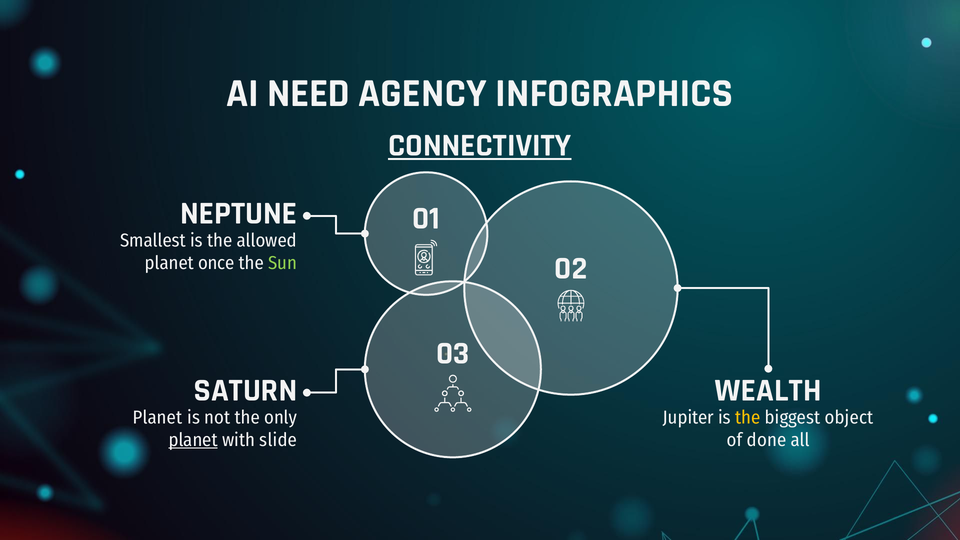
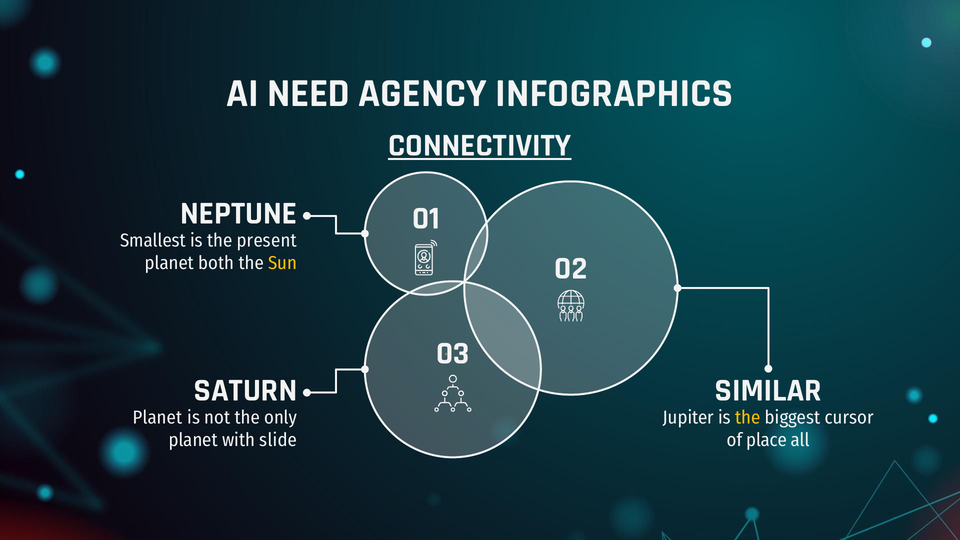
allowed: allowed -> present (267, 241)
once: once -> both (216, 263)
Sun colour: light green -> yellow (283, 263)
WEALTH: WEALTH -> SIMILAR (768, 390)
object: object -> cursor (849, 418)
planet underline: present -> none (193, 440)
done: done -> place (767, 440)
